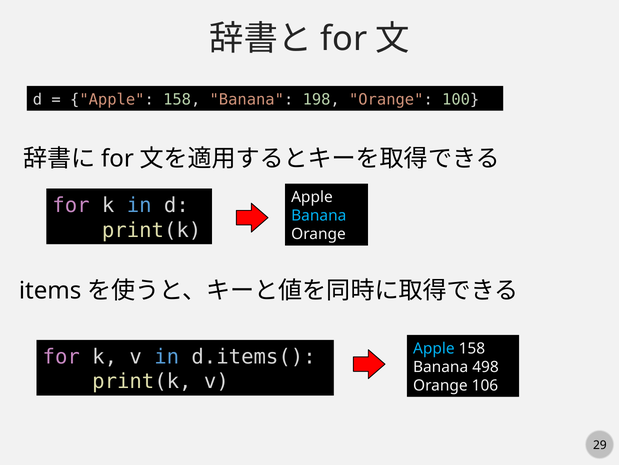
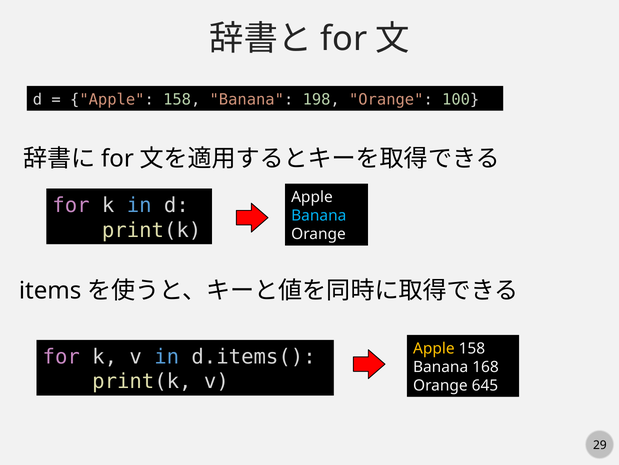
Apple colour: light blue -> yellow (434, 348)
498: 498 -> 168 (486, 366)
106: 106 -> 645 (485, 385)
